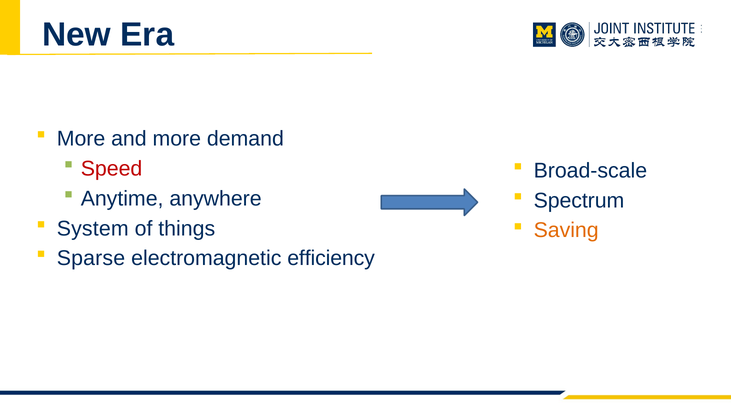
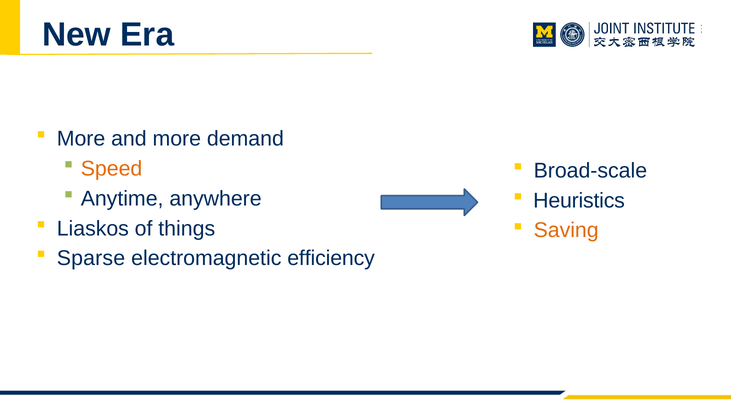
Speed colour: red -> orange (112, 169)
Spectrum: Spectrum -> Heuristics (579, 201)
System: System -> Liaskos (93, 229)
